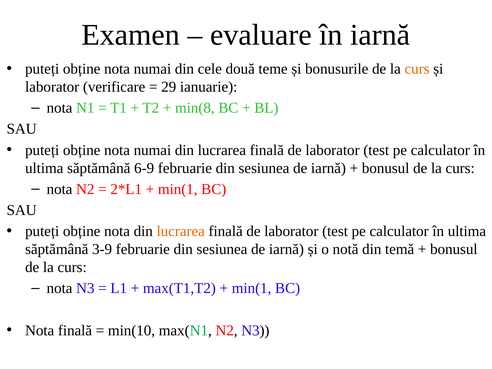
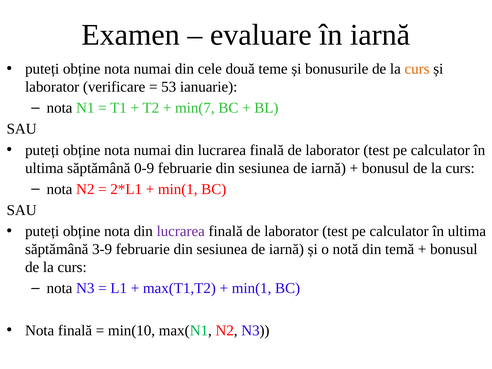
29: 29 -> 53 (169, 87)
min(8: min(8 -> min(7 (195, 108)
6-9: 6-9 -> 0-9 (144, 168)
lucrarea colour: orange -> purple (181, 231)
